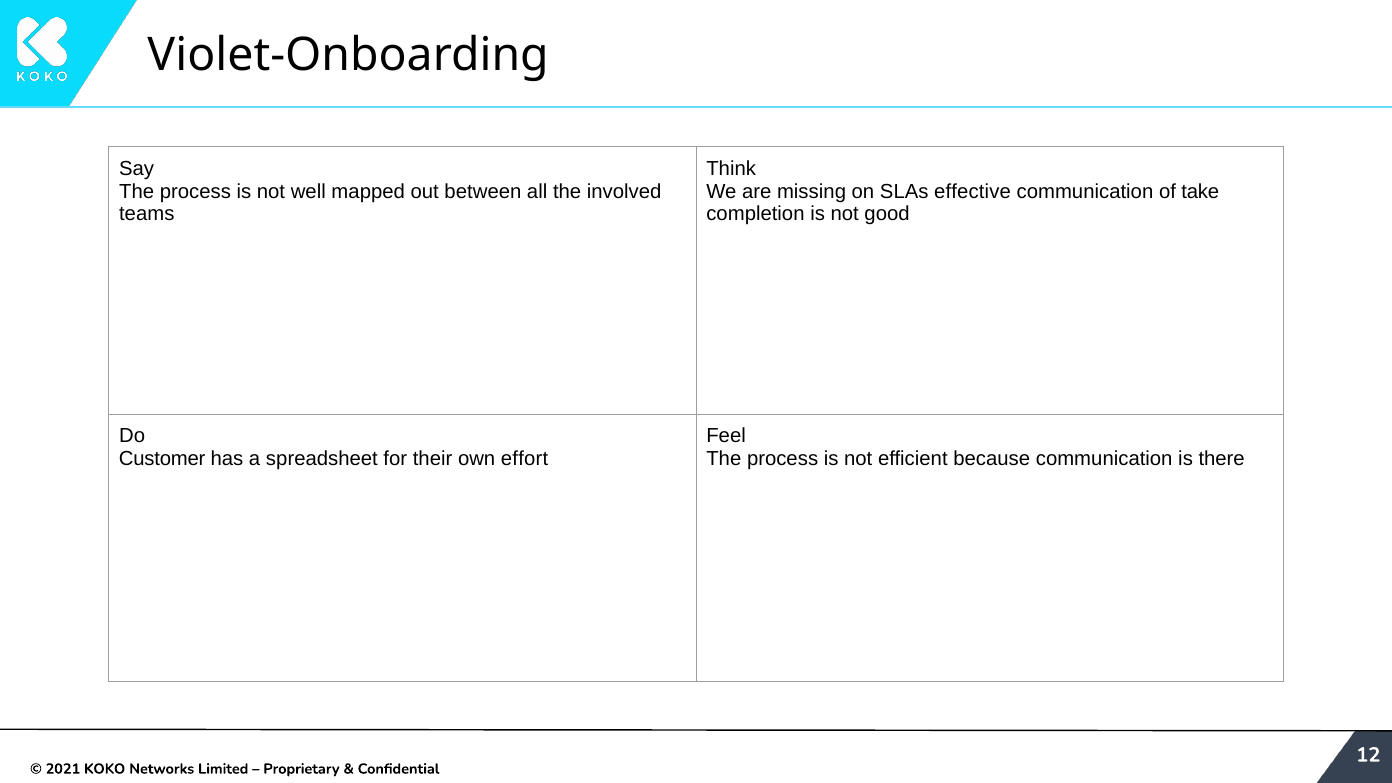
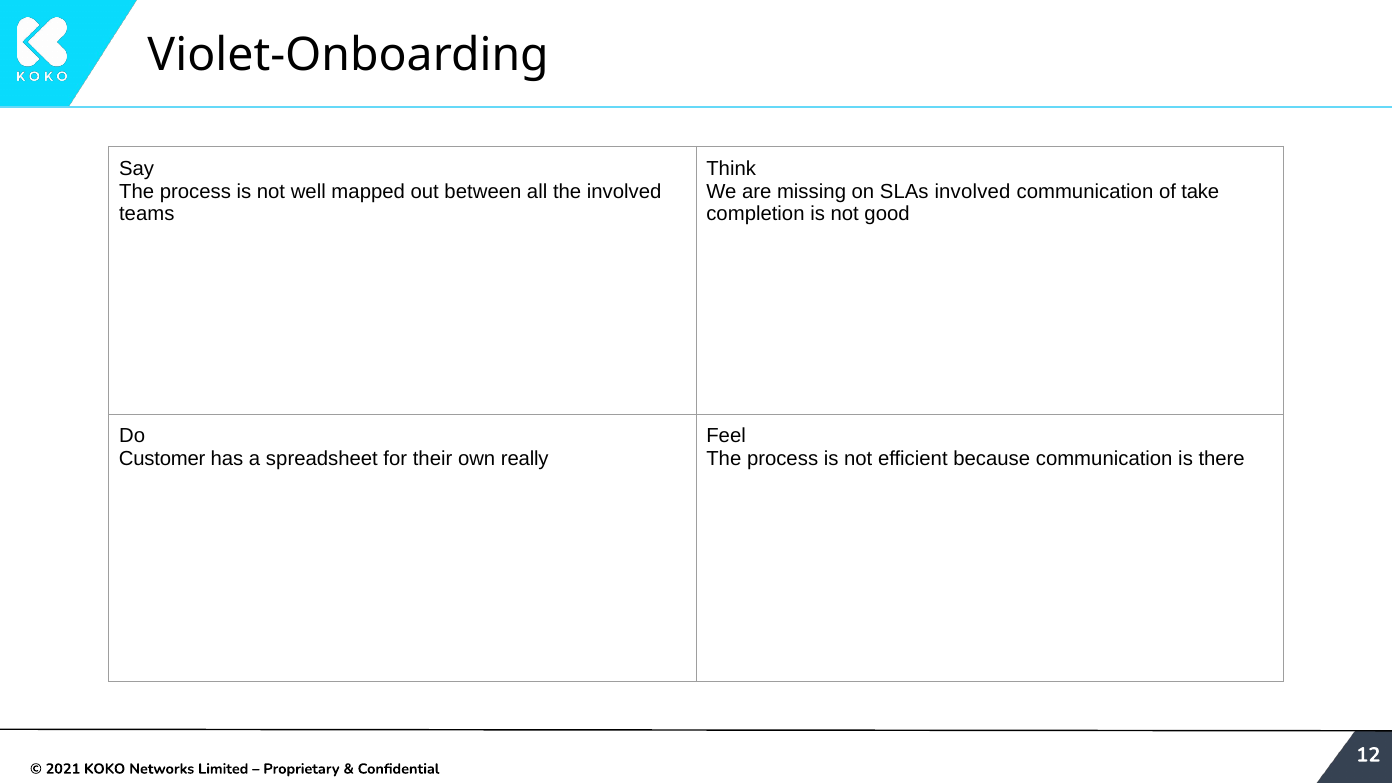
SLAs effective: effective -> involved (972, 191)
effort: effort -> really (525, 459)
